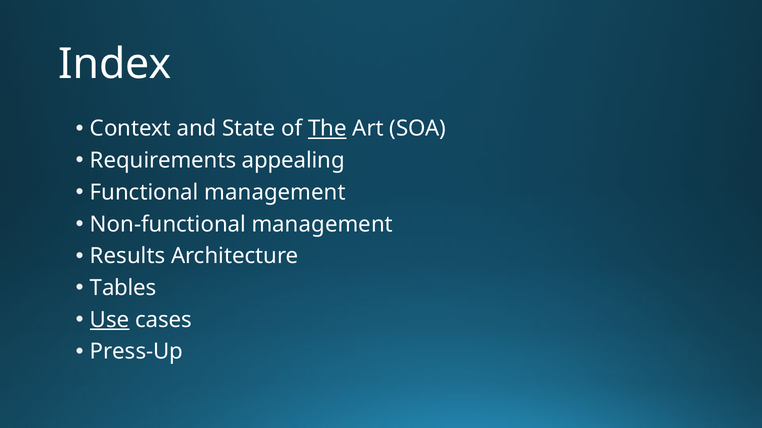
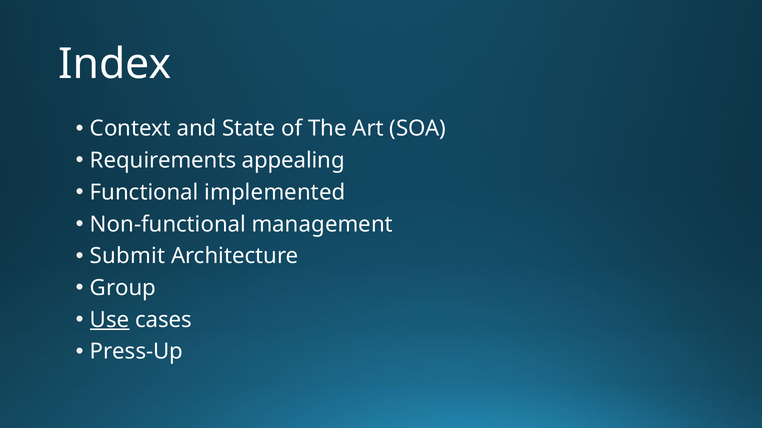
The underline: present -> none (327, 129)
Functional management: management -> implemented (275, 193)
Results: Results -> Submit (128, 256)
Tables: Tables -> Group (123, 288)
